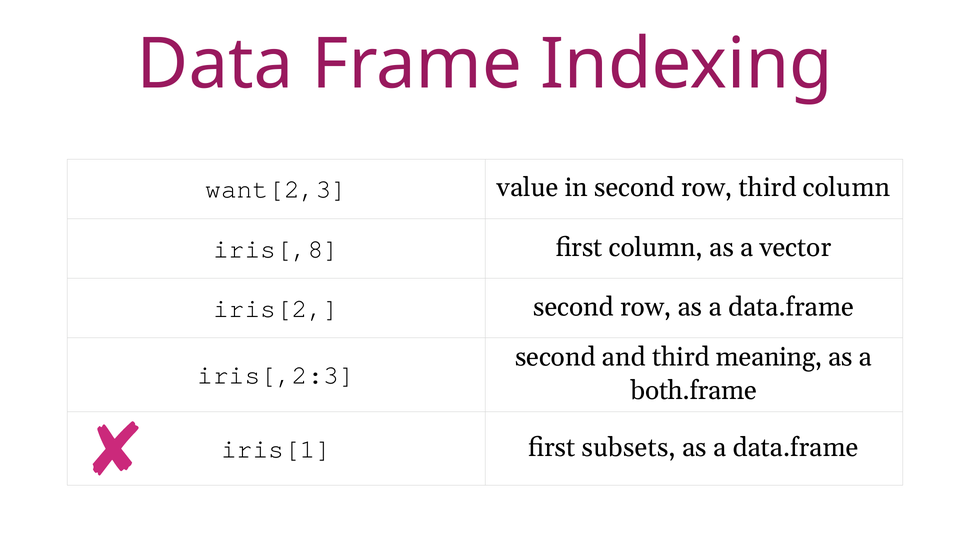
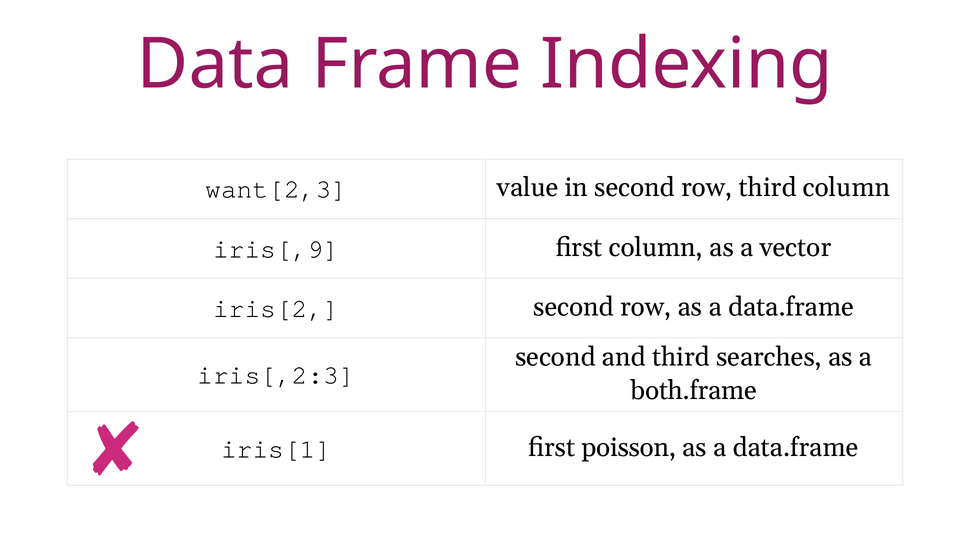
iris[,8: iris[,8 -> iris[,9 (276, 249)
meaning: meaning -> searches (769, 357)
subsets: subsets -> poisson (629, 447)
